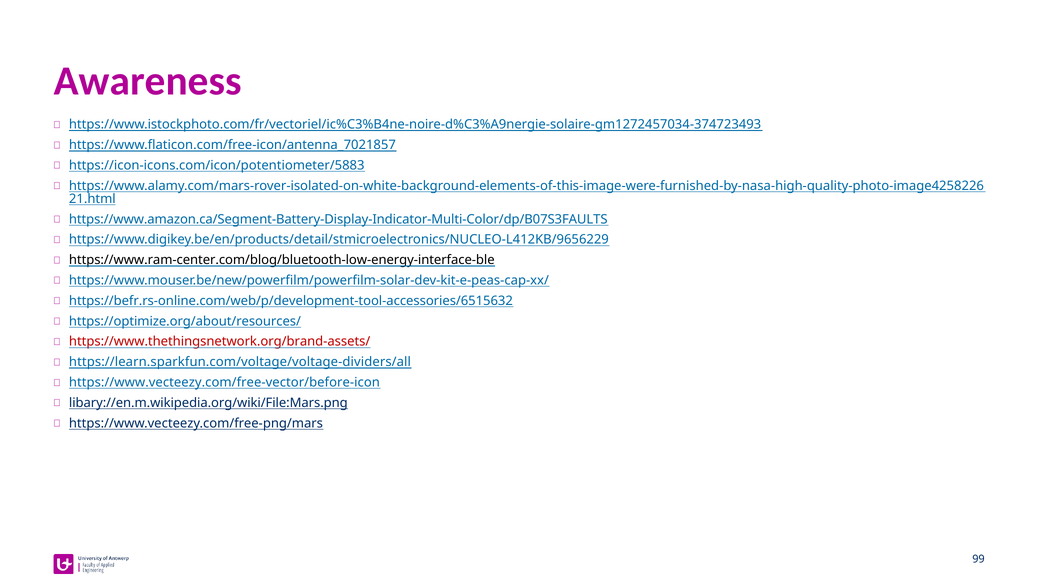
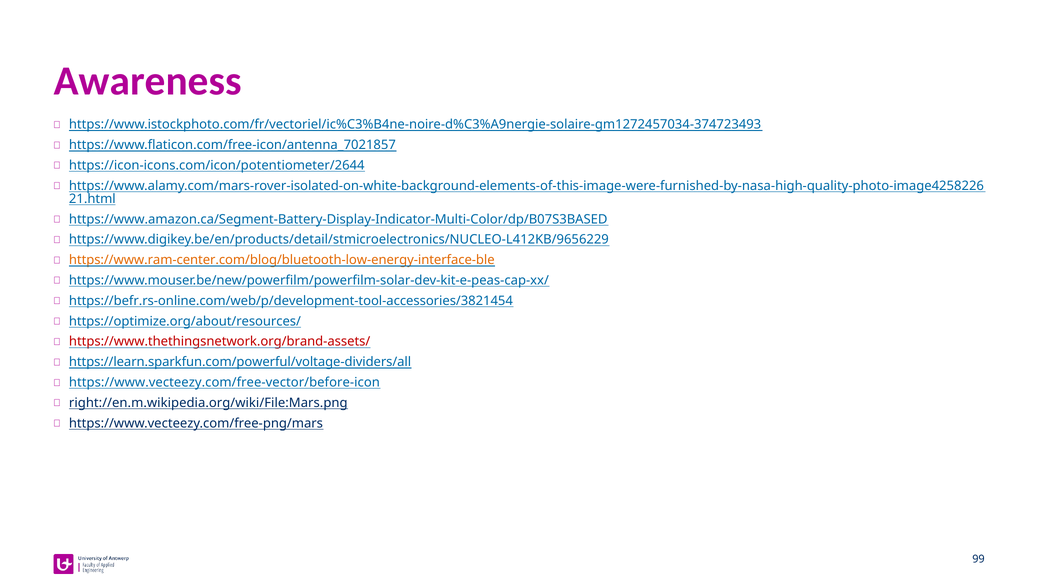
https://icon-icons.com/icon/potentiometer/5883: https://icon-icons.com/icon/potentiometer/5883 -> https://icon-icons.com/icon/potentiometer/2644 (217, 165)
https://www.amazon.ca/Segment-Battery-Display-Indicator-Multi-Color/dp/B07S3FAULTS: https://www.amazon.ca/Segment-Battery-Display-Indicator-Multi-Color/dp/B07S3FAULTS -> https://www.amazon.ca/Segment-Battery-Display-Indicator-Multi-Color/dp/B07S3BASED (338, 219)
https://www.ram-center.com/blog/bluetooth-low-energy-interface-ble colour: black -> orange (282, 260)
https://befr.rs-online.com/web/p/development-tool-accessories/6515632: https://befr.rs-online.com/web/p/development-tool-accessories/6515632 -> https://befr.rs-online.com/web/p/development-tool-accessories/3821454 (291, 301)
https://learn.sparkfun.com/voltage/voltage-dividers/all: https://learn.sparkfun.com/voltage/voltage-dividers/all -> https://learn.sparkfun.com/powerful/voltage-dividers/all (240, 362)
libary://en.m.wikipedia.org/wiki/File:Mars.png: libary://en.m.wikipedia.org/wiki/File:Mars.png -> right://en.m.wikipedia.org/wiki/File:Mars.png (208, 403)
